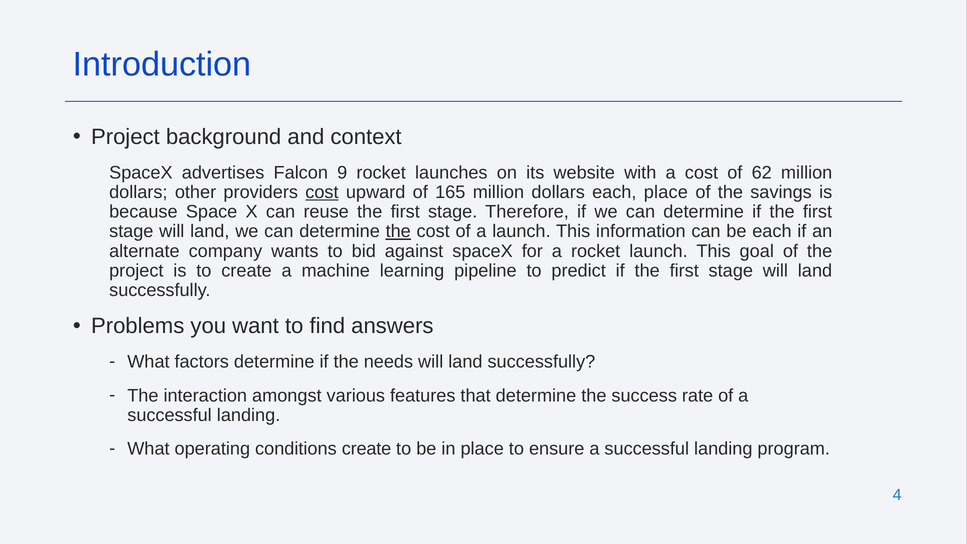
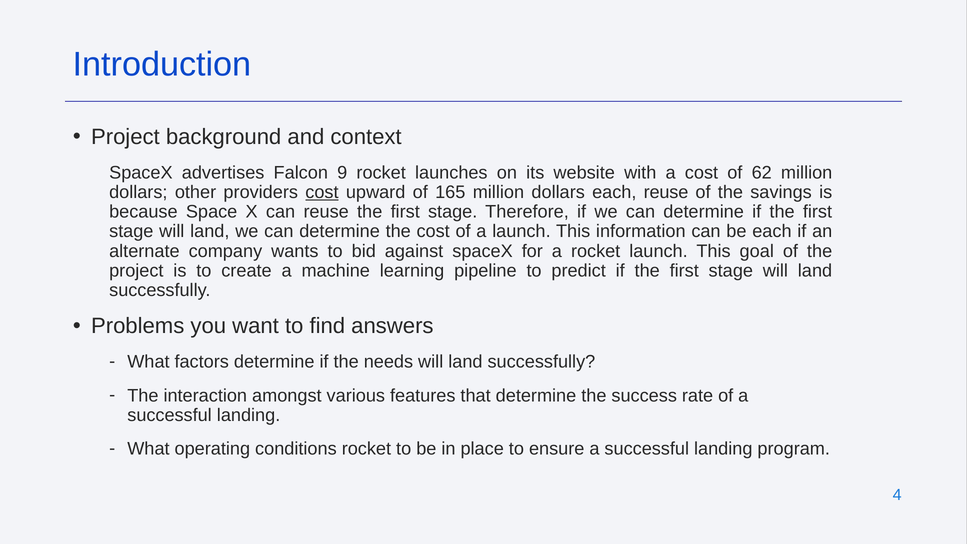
each place: place -> reuse (666, 192)
the underline: present -> none (398, 231)
conditions create: create -> rocket (366, 449)
